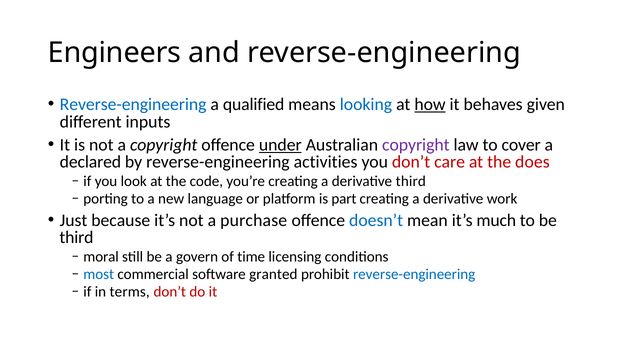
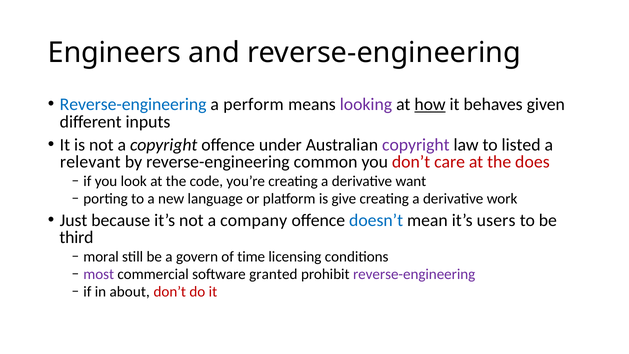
qualified: qualified -> perform (253, 104)
looking colour: blue -> purple (366, 104)
under underline: present -> none (280, 145)
cover: cover -> listed (521, 145)
declared: declared -> relevant (90, 162)
activities: activities -> common (326, 162)
derivative third: third -> want (411, 181)
part: part -> give (344, 199)
purchase: purchase -> company (254, 220)
much: much -> users (496, 220)
most colour: blue -> purple (99, 274)
reverse-engineering colour: blue -> purple (414, 274)
terms: terms -> about (130, 292)
